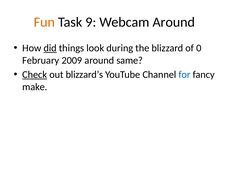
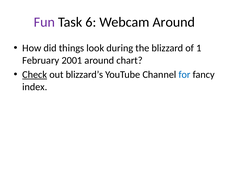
Fun colour: orange -> purple (44, 22)
9: 9 -> 6 (91, 22)
did underline: present -> none (50, 48)
0: 0 -> 1 (199, 48)
2009: 2009 -> 2001 (72, 60)
same: same -> chart (130, 60)
make: make -> index (35, 87)
